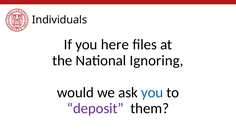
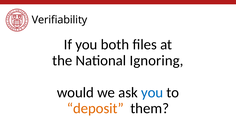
Individuals: Individuals -> Verifiability (60, 20)
here: here -> both (115, 45)
deposit colour: purple -> orange (95, 108)
